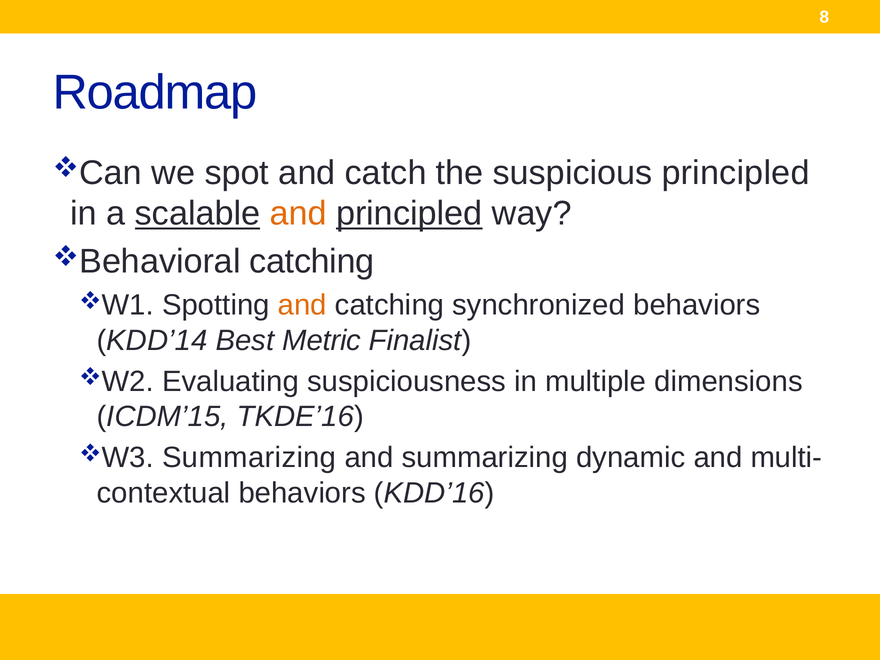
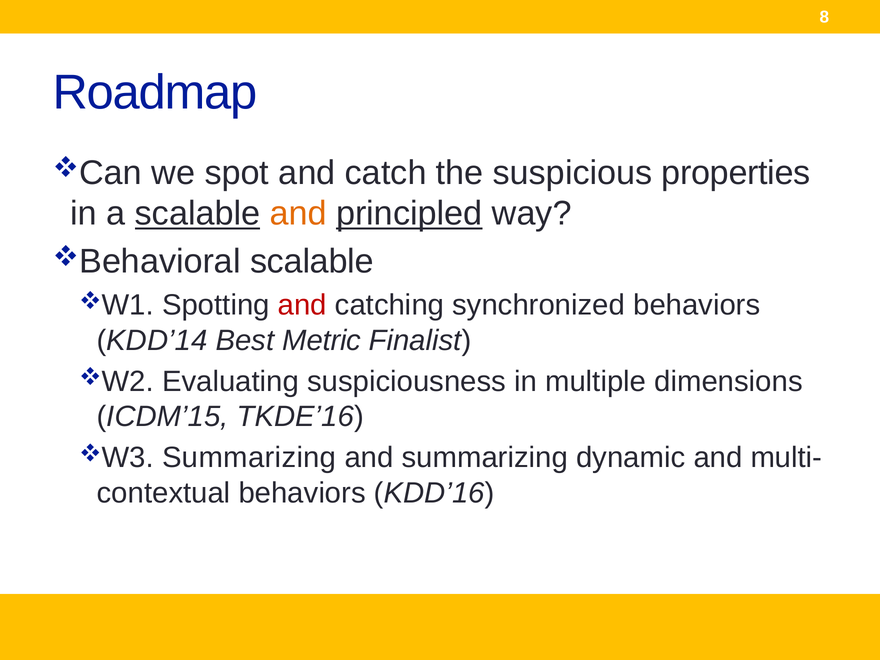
suspicious principled: principled -> properties (736, 173)
catching: catching -> scalable (312, 262)
and colour: orange -> red (302, 305)
